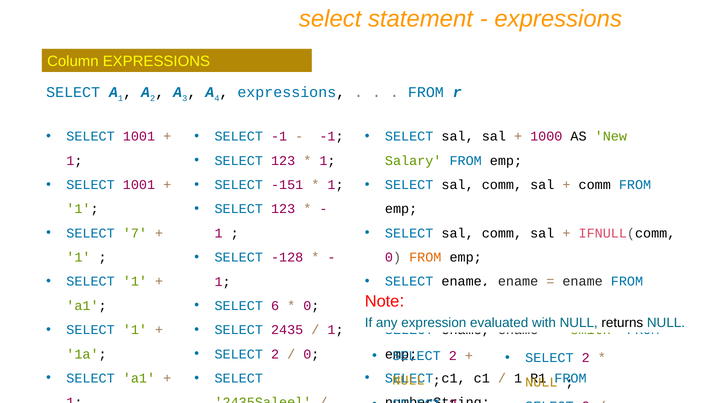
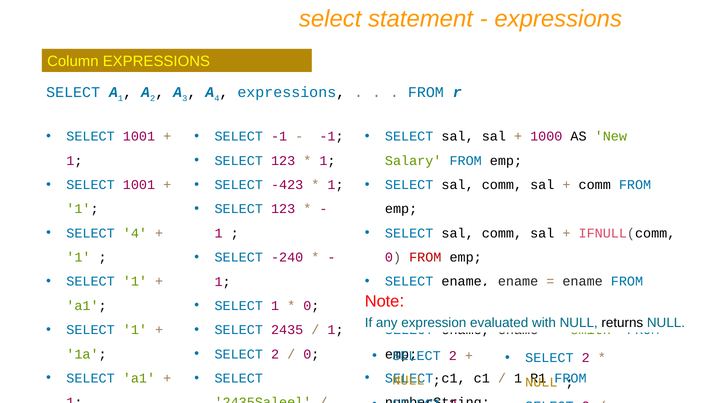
-151: -151 -> -423 (287, 185)
SELECT 7: 7 -> 4 (135, 233)
-128: -128 -> -240 (287, 258)
FROM colour: orange -> red (425, 258)
6: 6 -> 1 (275, 306)
